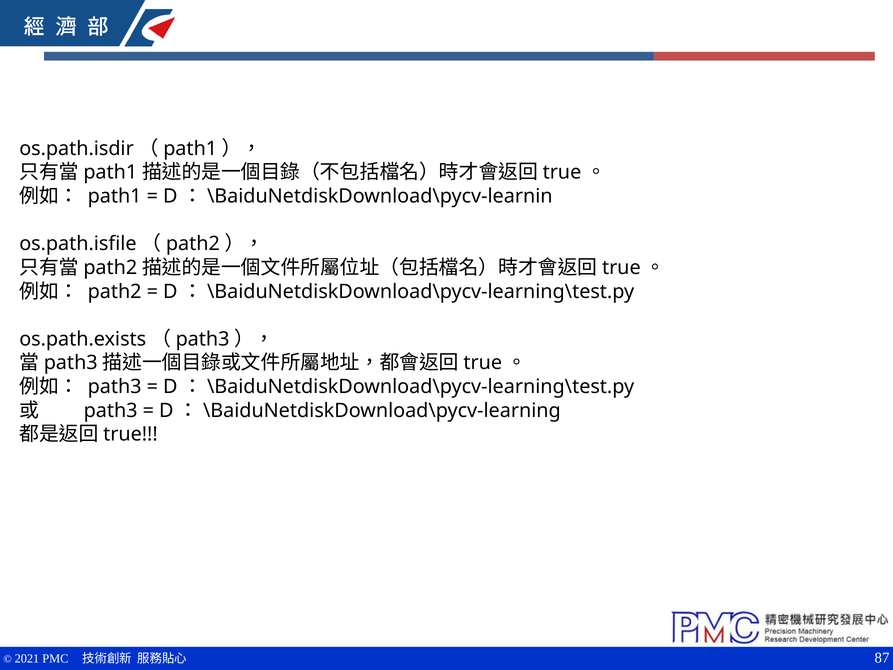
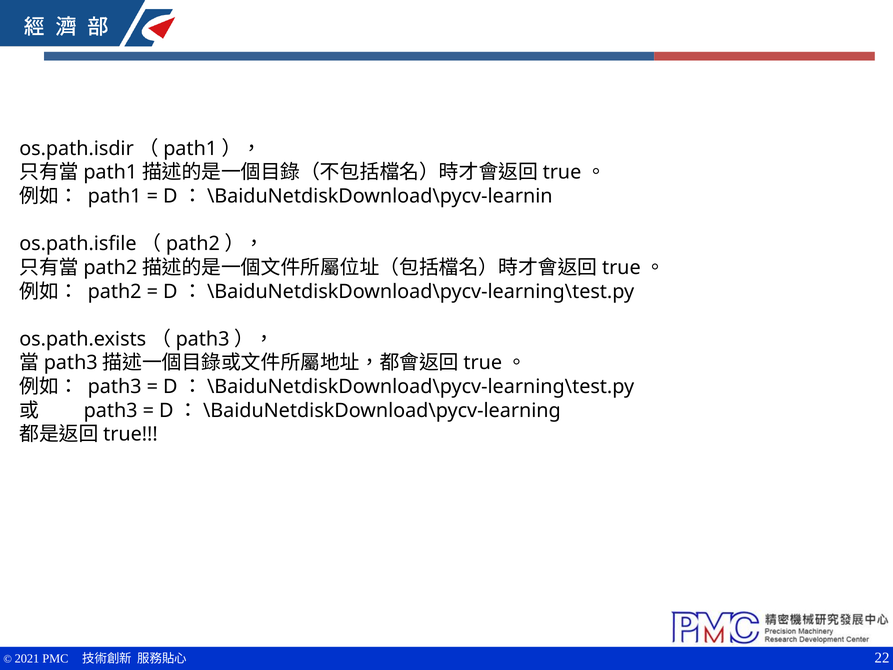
87: 87 -> 22 (882, 657)
